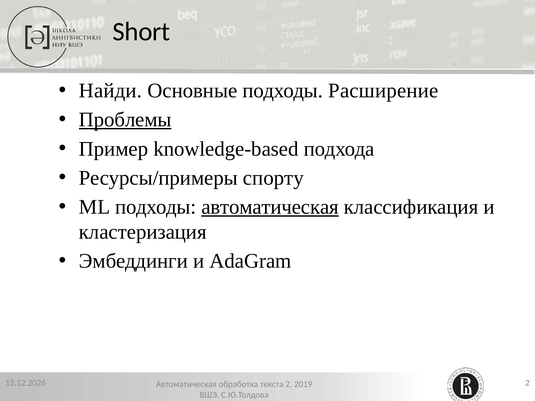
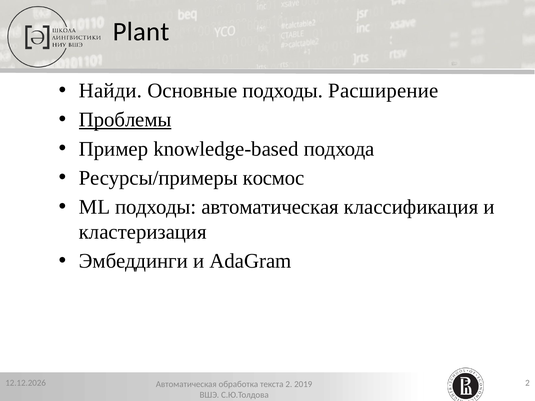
Short: Short -> Plant (141, 32)
спорту: спорту -> космос (274, 178)
автоматическая underline: present -> none (270, 207)
